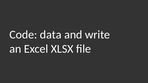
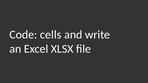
data: data -> cells (51, 35)
